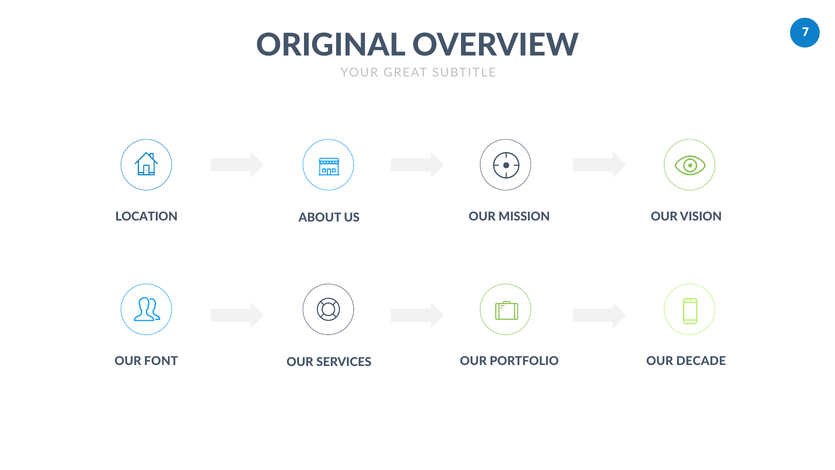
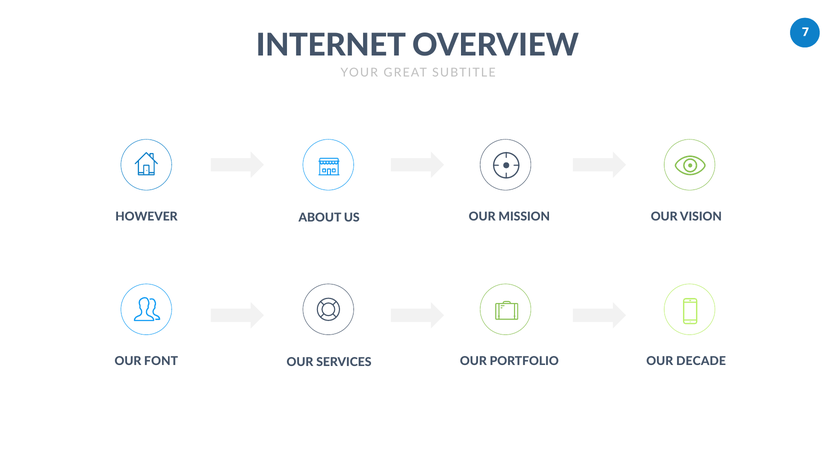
ORIGINAL: ORIGINAL -> INTERNET (331, 45)
LOCATION: LOCATION -> HOWEVER (146, 217)
